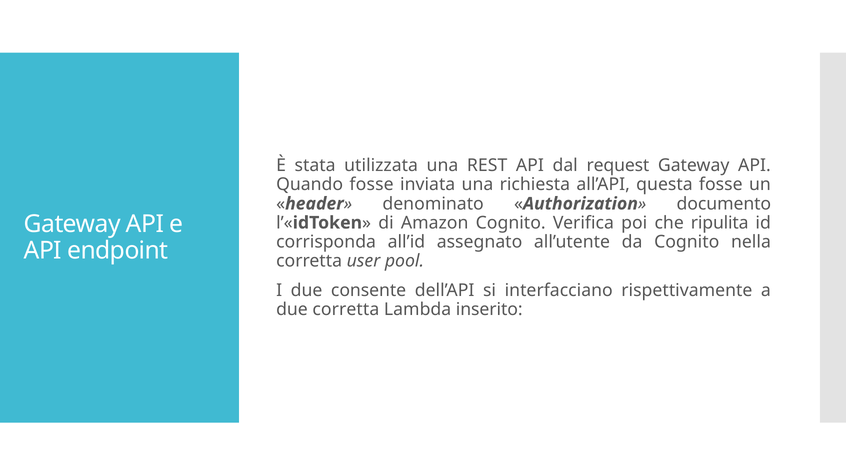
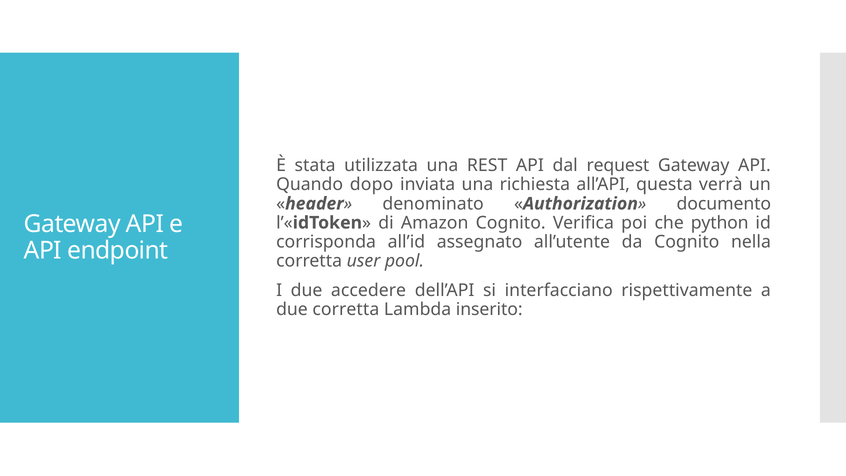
Quando fosse: fosse -> dopo (372, 185)
questa fosse: fosse -> verrà (721, 185)
ripulita: ripulita -> python (720, 223)
consente: consente -> accedere (369, 290)
